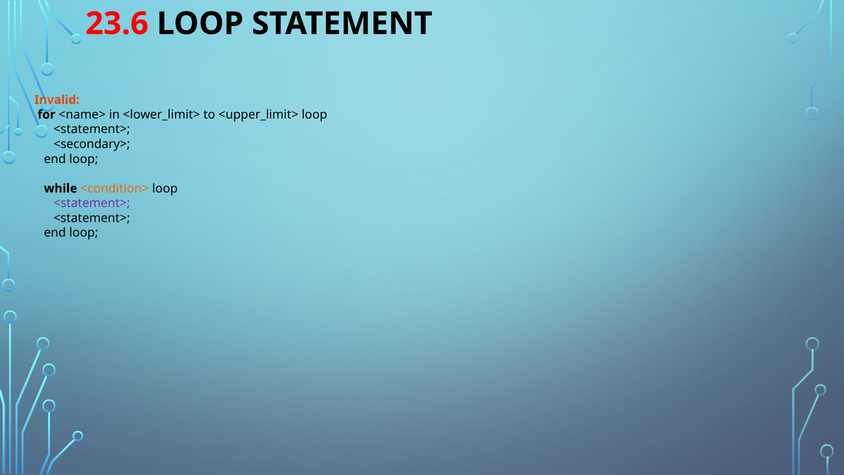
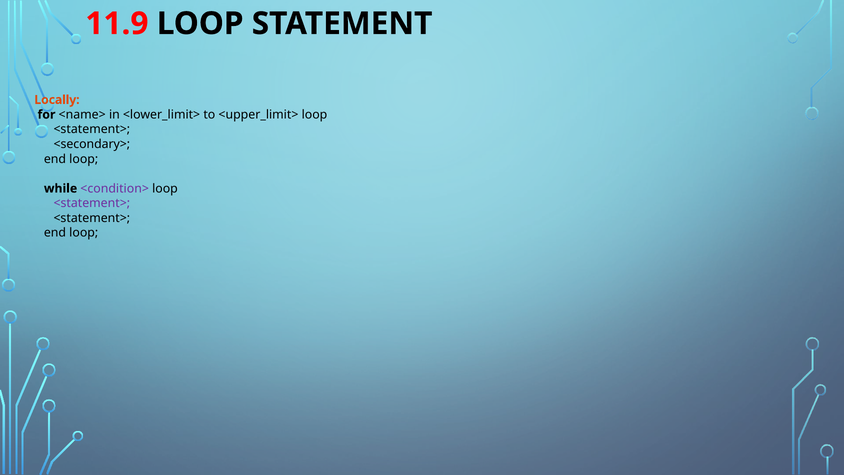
23.6: 23.6 -> 11.9 (117, 24)
Invalid: Invalid -> Locally (57, 100)
<condition> colour: orange -> purple (115, 188)
